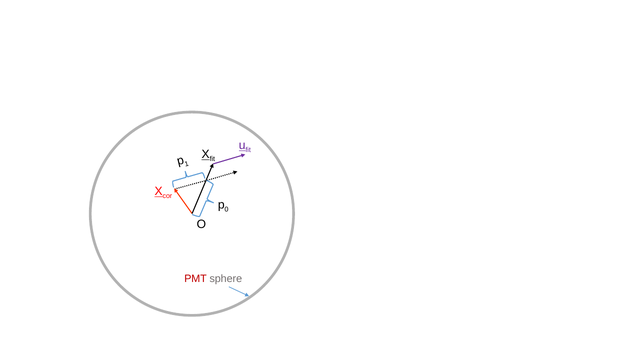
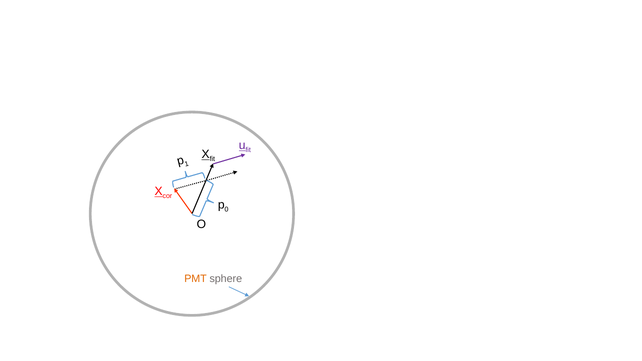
PMT colour: red -> orange (196, 279)
